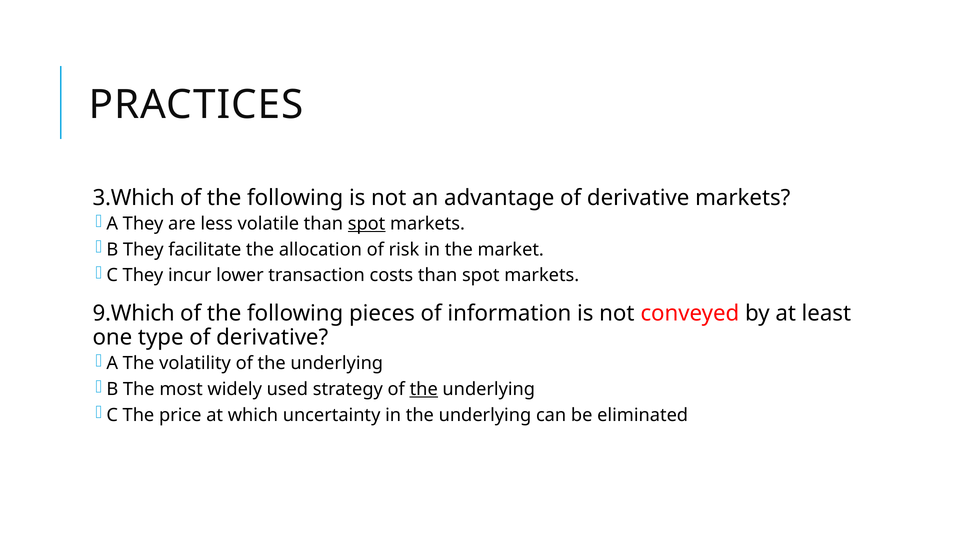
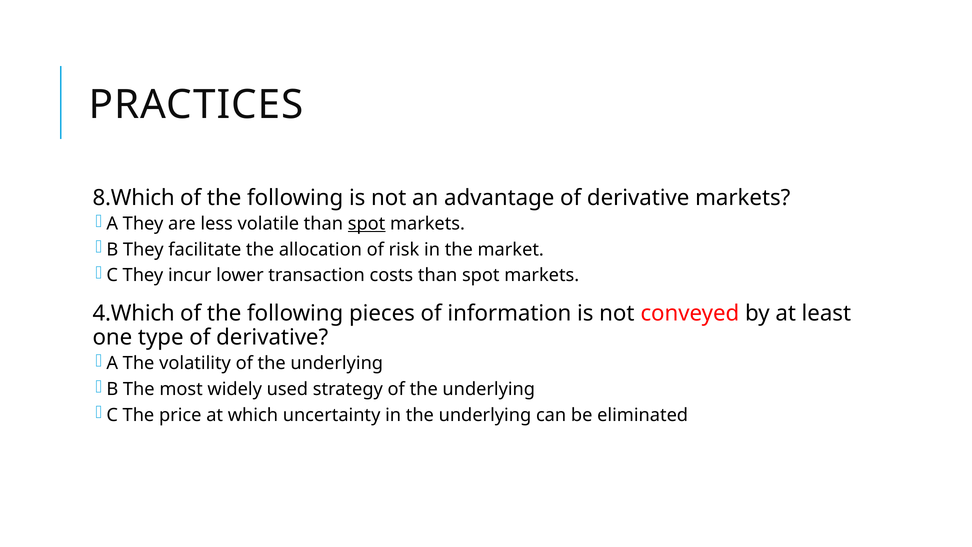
3.Which: 3.Which -> 8.Which (134, 198)
9.Which: 9.Which -> 4.Which (134, 313)
the underline: present -> none (424, 389)
